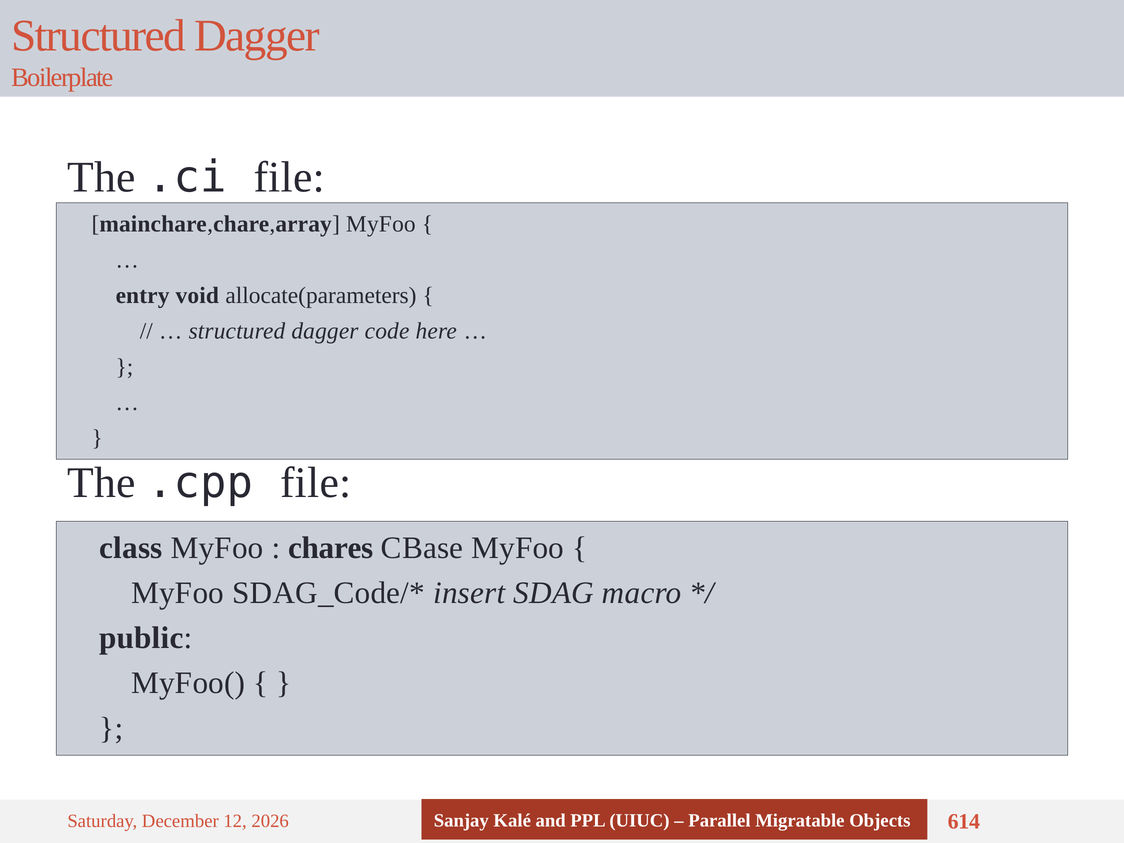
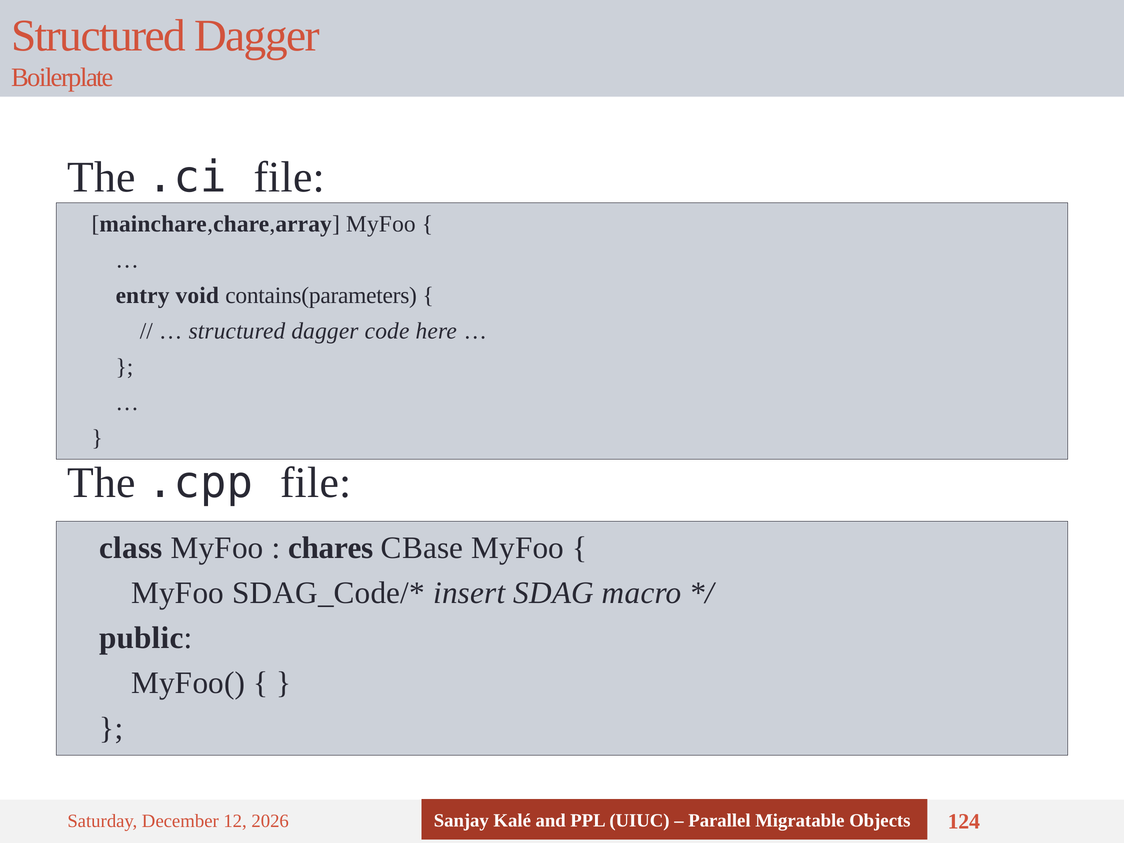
allocate(parameters: allocate(parameters -> contains(parameters (321, 296)
614: 614 -> 124 (964, 821)
